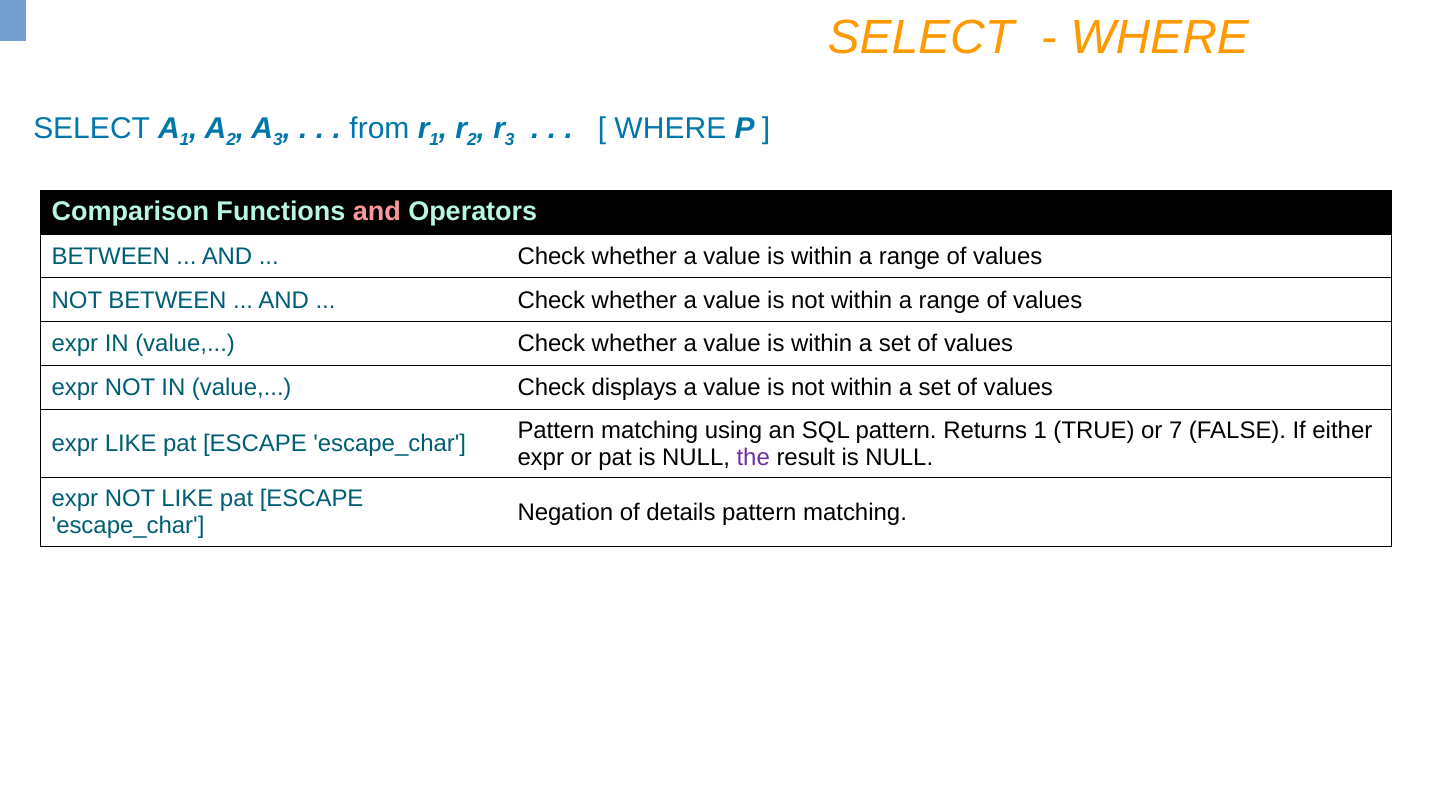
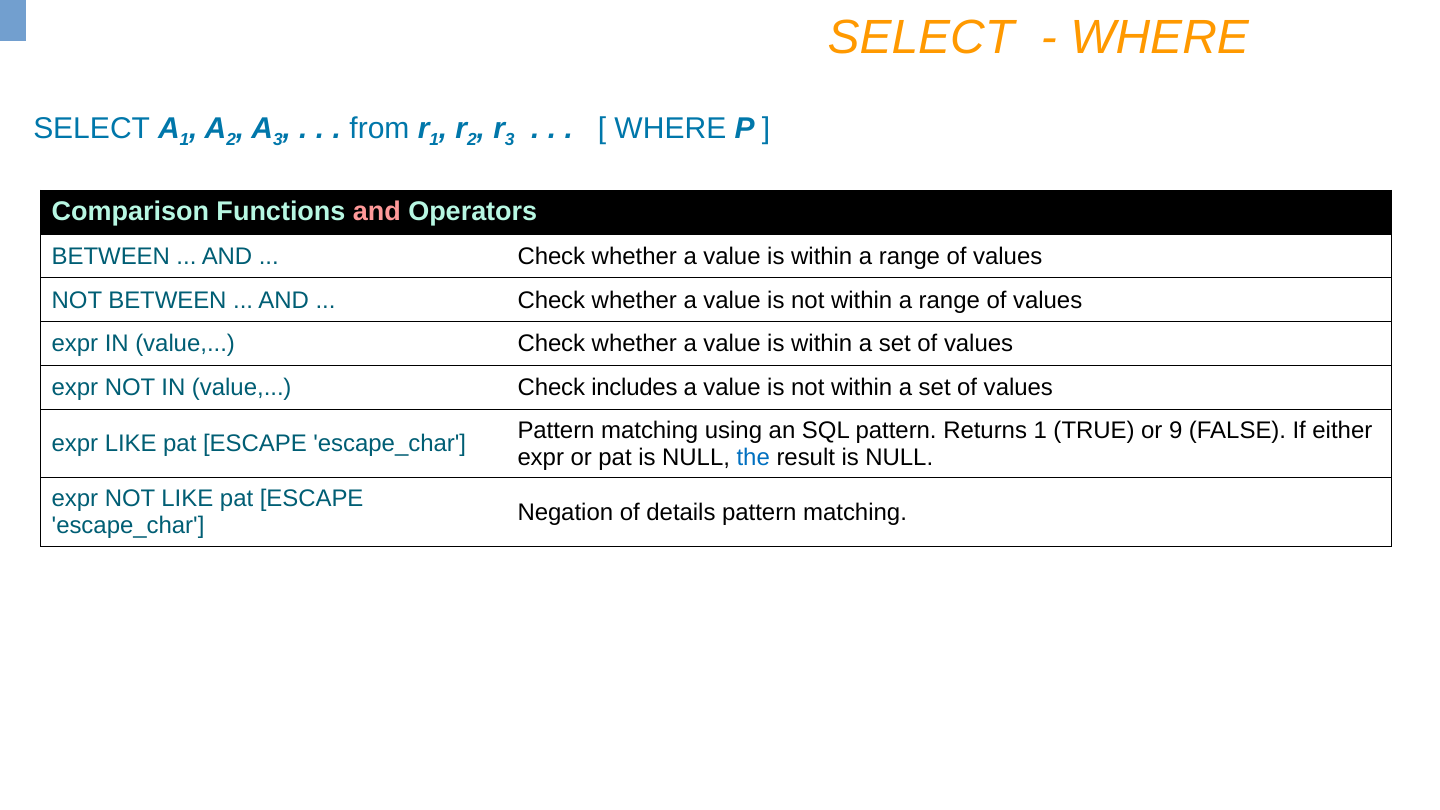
displays: displays -> includes (634, 388)
7: 7 -> 9 (1176, 431)
the colour: purple -> blue (753, 457)
